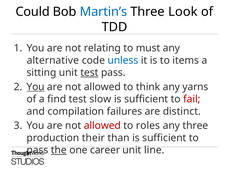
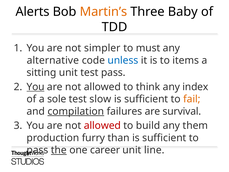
Could: Could -> Alerts (33, 12)
Martin’s colour: blue -> orange (103, 12)
Look: Look -> Baby (183, 12)
relating: relating -> simpler (102, 48)
test underline: present -> none (89, 72)
yarns: yarns -> index (195, 87)
find: find -> sole (57, 99)
fail colour: red -> orange (192, 99)
compilation underline: none -> present (76, 111)
distinct: distinct -> survival (182, 111)
roles: roles -> build (148, 125)
any three: three -> them (195, 125)
their: their -> furry (93, 138)
